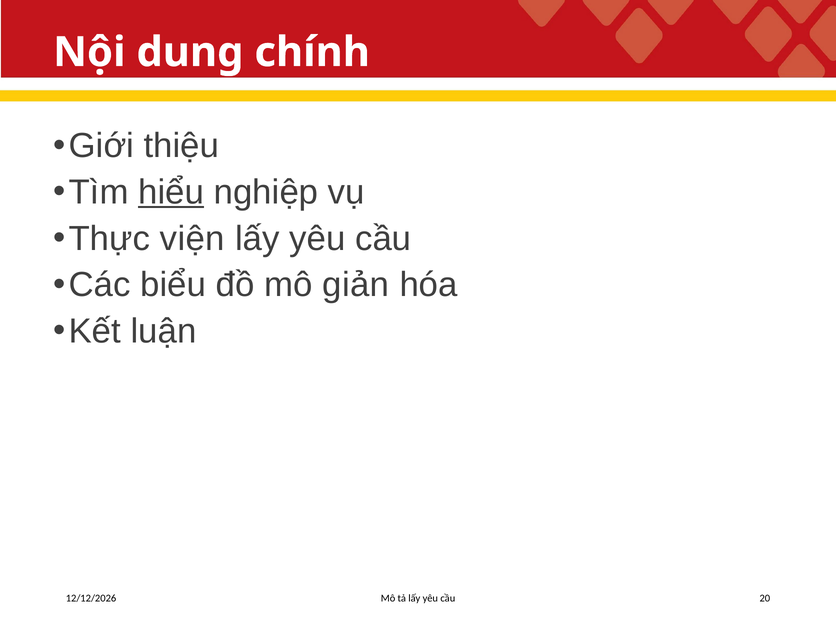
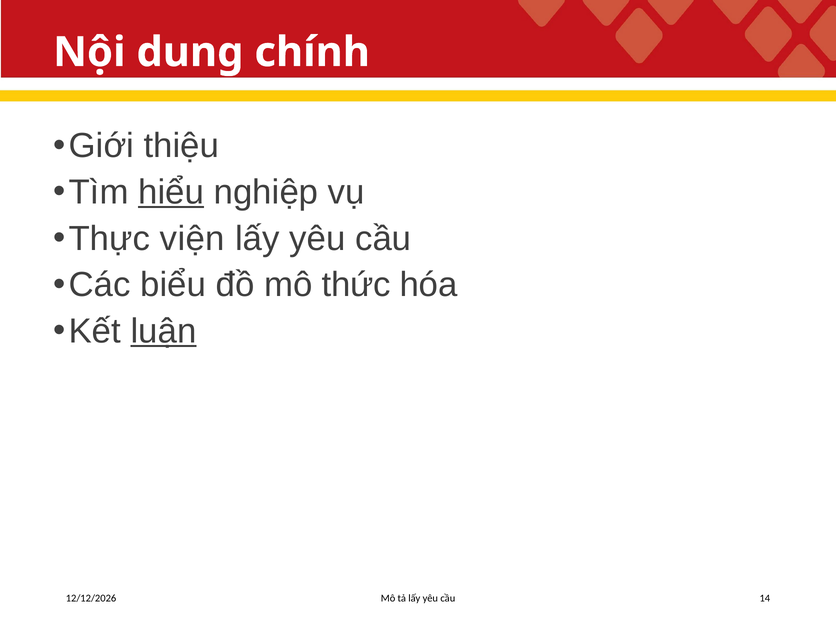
giản: giản -> thức (356, 285)
luận underline: none -> present (163, 331)
20: 20 -> 14 (765, 598)
